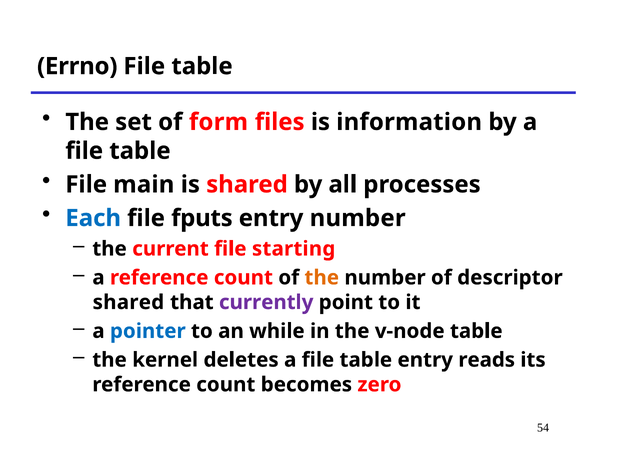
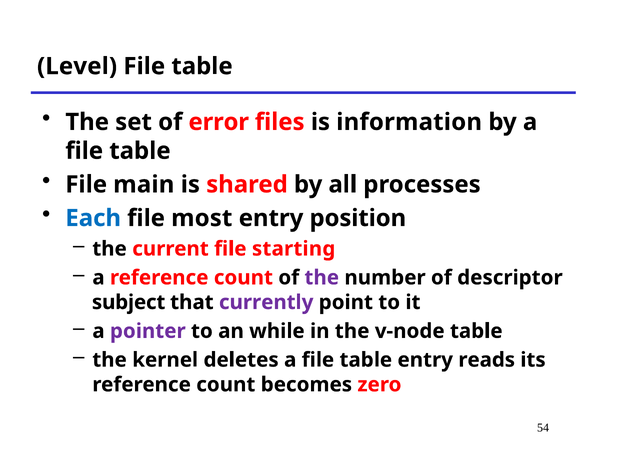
Errno: Errno -> Level (77, 66)
form: form -> error (219, 122)
fputs: fputs -> most (202, 218)
entry number: number -> position (358, 218)
the colour: orange -> purple (322, 277)
shared: shared -> subject (129, 302)
pointer colour: blue -> purple (148, 331)
